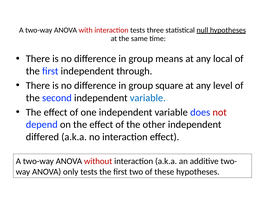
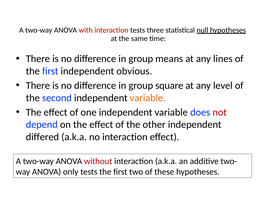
local: local -> lines (223, 59)
through: through -> obvious (134, 71)
variable colour: blue -> orange (148, 98)
